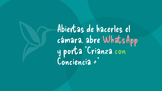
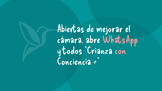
hacerles: hacerles -> mejorar (110, 29)
porta: porta -> todos (73, 51)
con colour: light green -> pink (120, 51)
